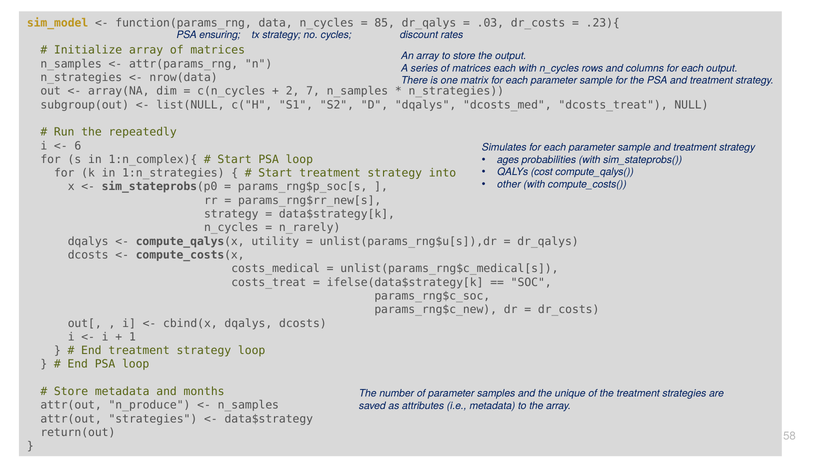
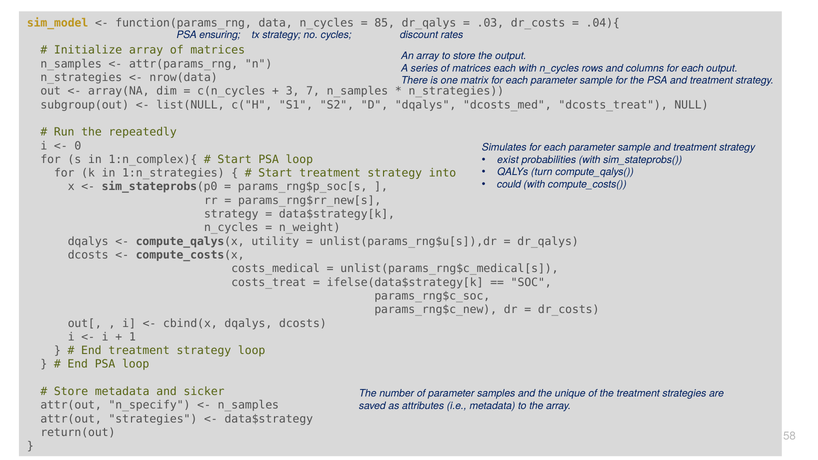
.23){: .23){ -> .04){ (603, 23)
2: 2 -> 3 (293, 91)
6: 6 -> 0 (78, 146)
ages: ages -> exist (508, 160)
cost: cost -> turn (542, 172)
other: other -> could (509, 184)
n_rarely: n_rarely -> n_weight (310, 228)
months: months -> sicker (204, 392)
n_produce: n_produce -> n_specify (149, 405)
